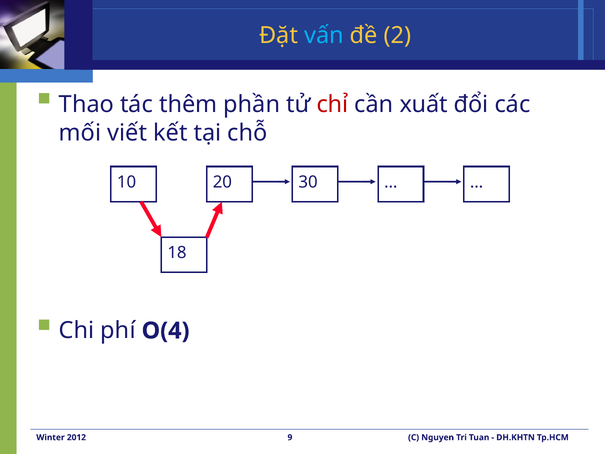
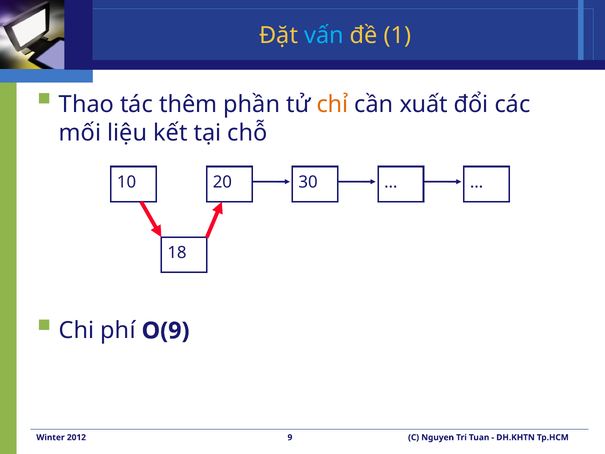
2: 2 -> 1 (397, 36)
chỉ colour: red -> orange (332, 104)
viết: viết -> liệu (127, 133)
O(4: O(4 -> O(9 (166, 331)
